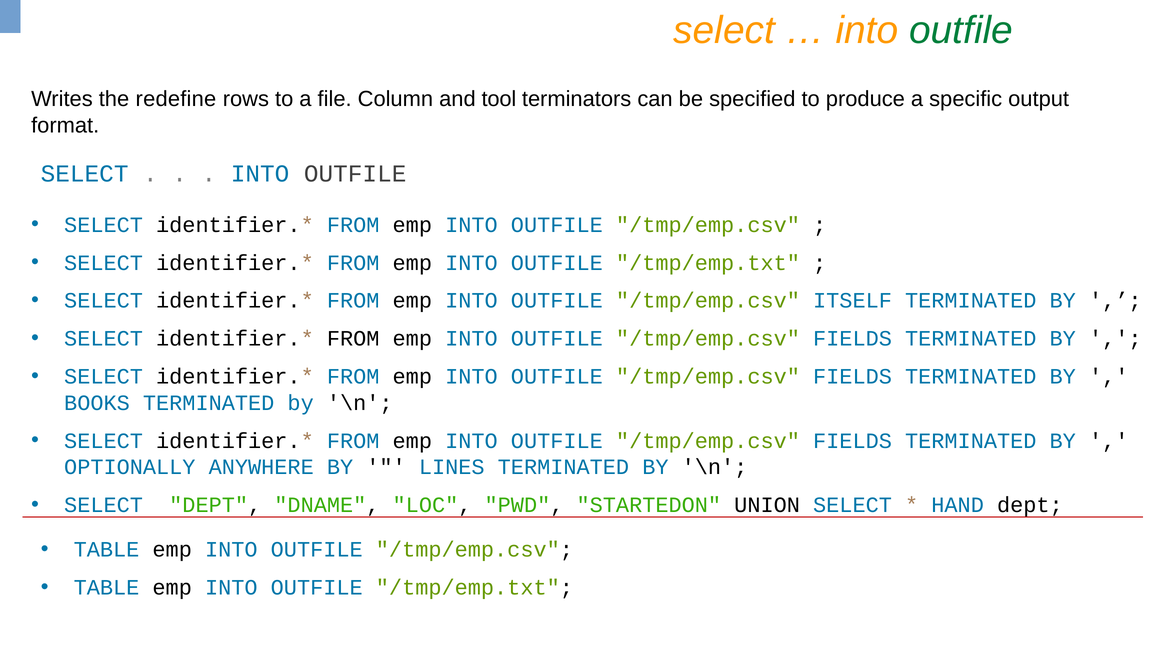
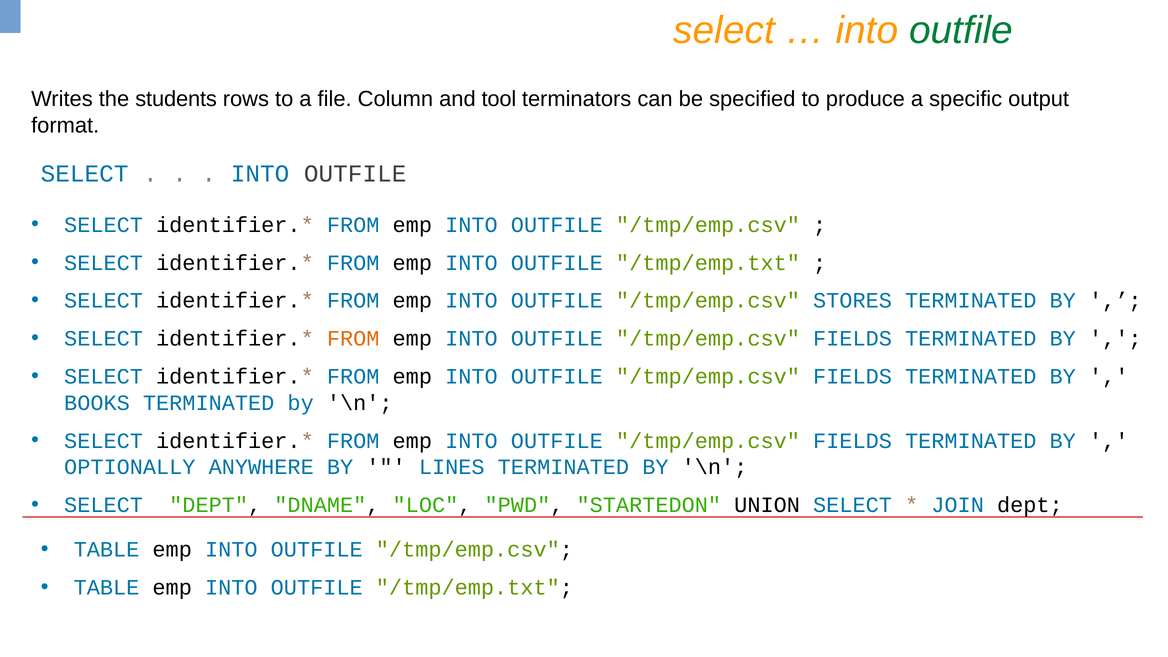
redefine: redefine -> students (176, 99)
ITSELF: ITSELF -> STORES (853, 301)
FROM colour: black -> orange (353, 339)
HAND: HAND -> JOIN (958, 505)
